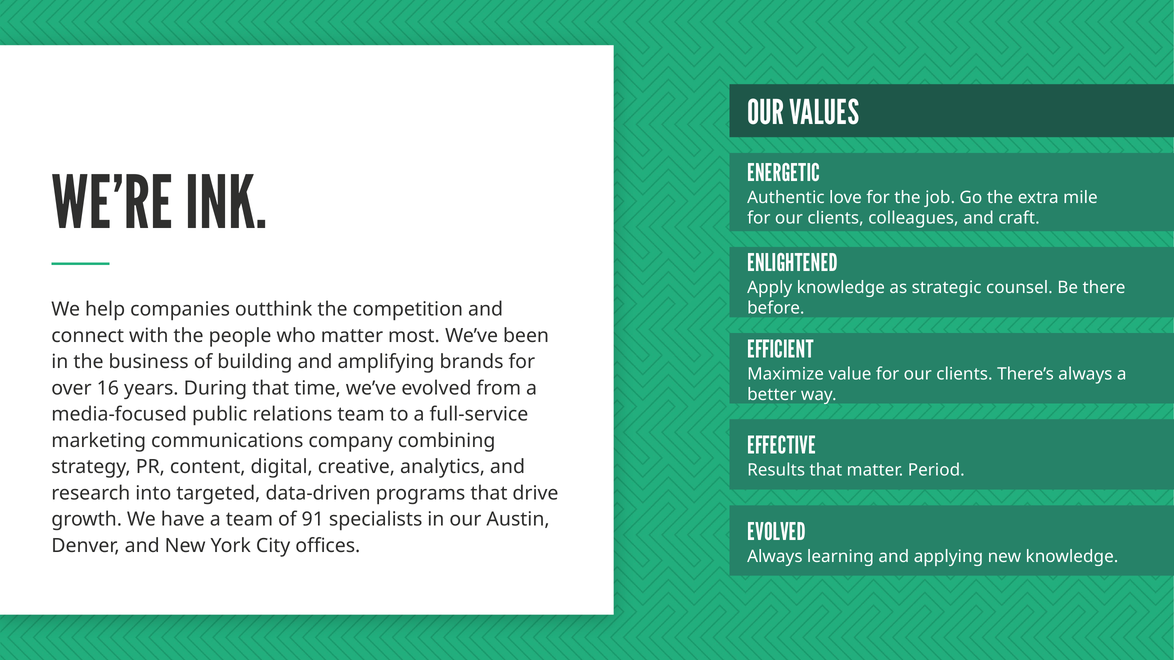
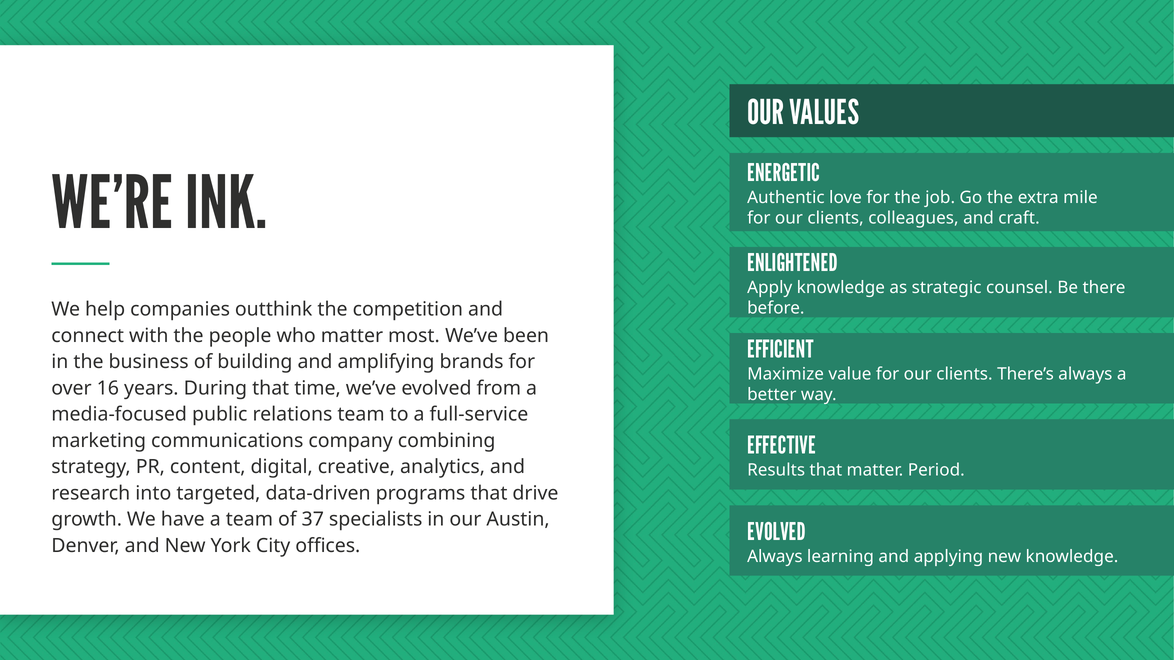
91: 91 -> 37 (313, 520)
